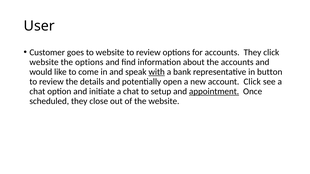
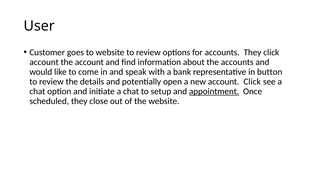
website: website -> account (44, 62)
the options: options -> account (89, 62)
with underline: present -> none (157, 72)
